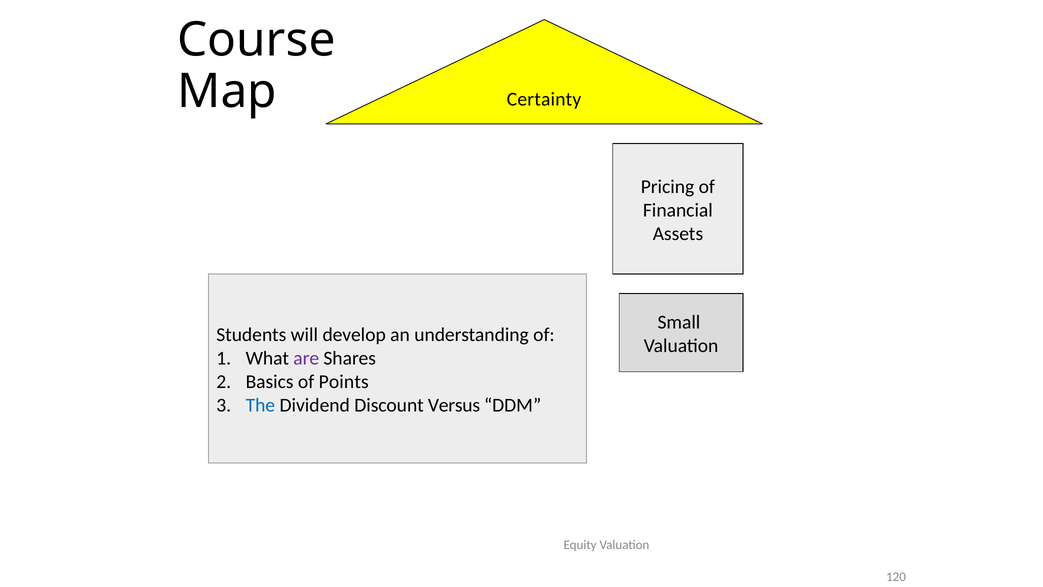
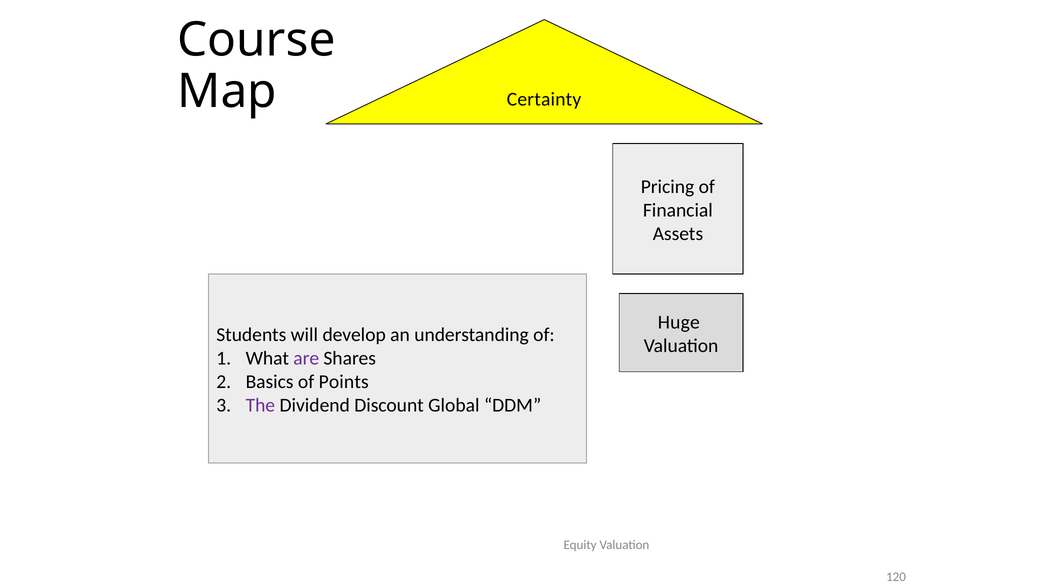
Small: Small -> Huge (679, 322)
The colour: blue -> purple (260, 405)
Versus: Versus -> Global (454, 405)
